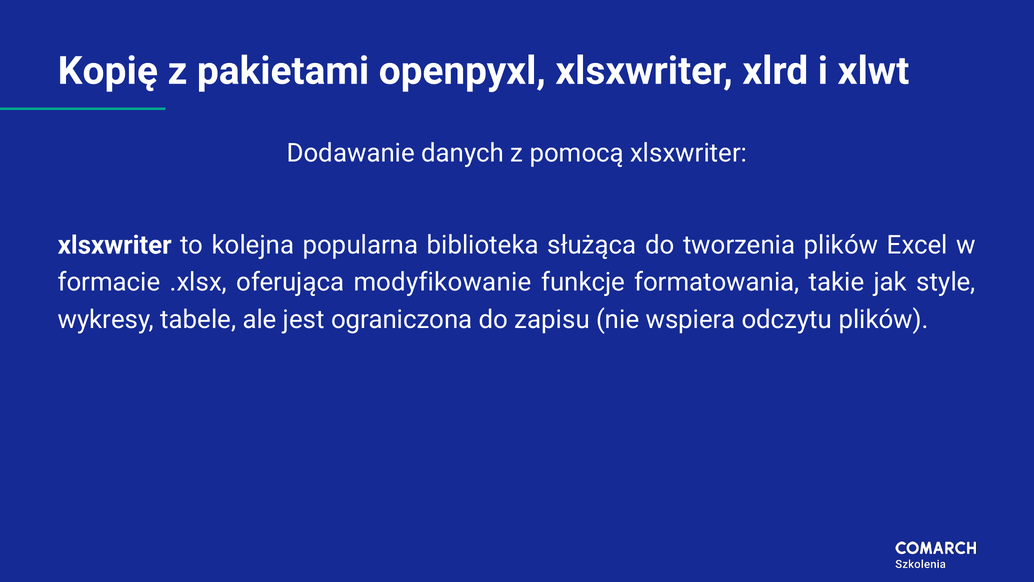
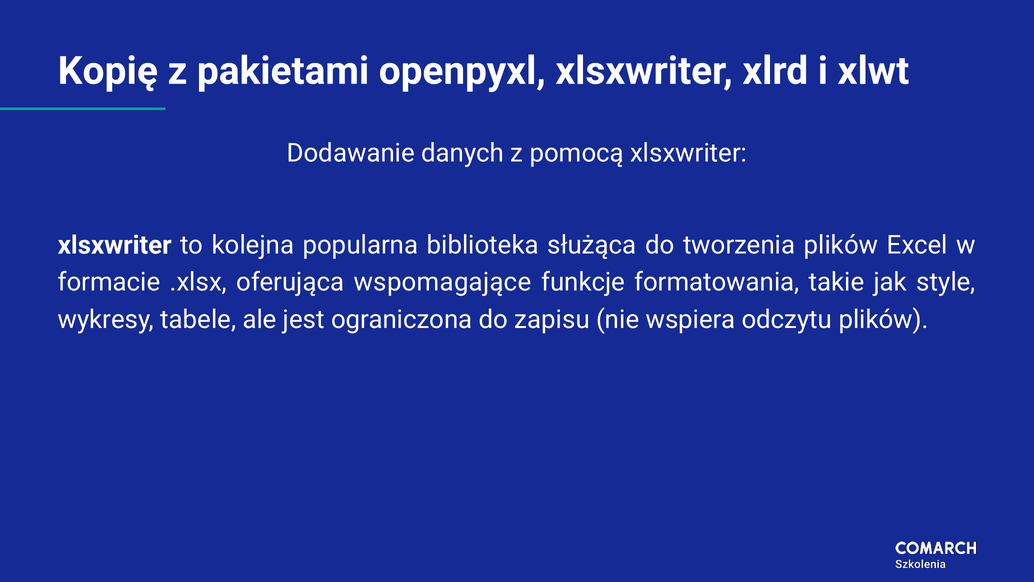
modyfikowanie: modyfikowanie -> wspomagające (443, 282)
